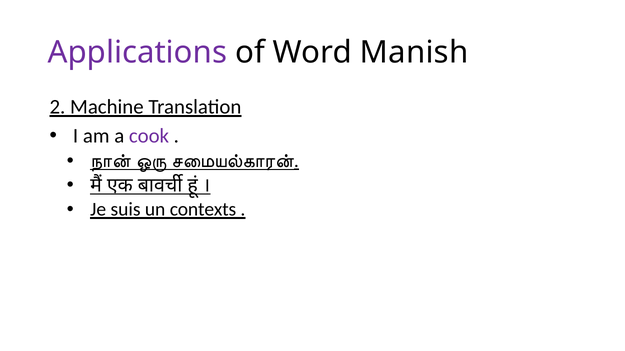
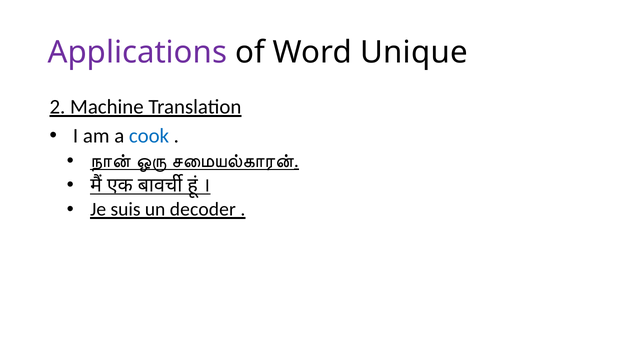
Manish: Manish -> Unique (414, 52)
cook colour: purple -> blue (149, 136)
contexts: contexts -> decoder (203, 210)
